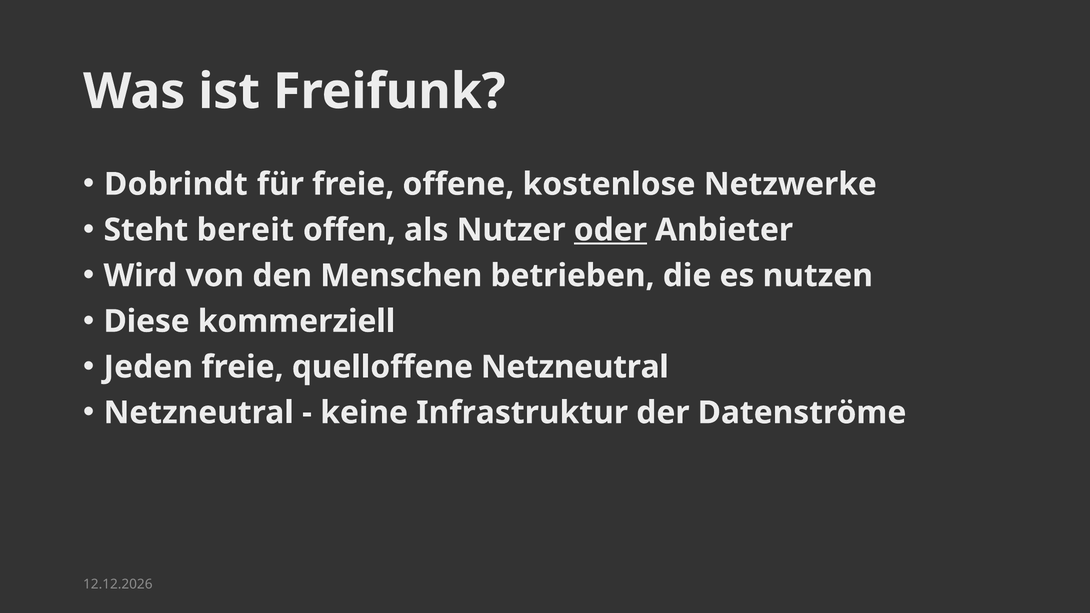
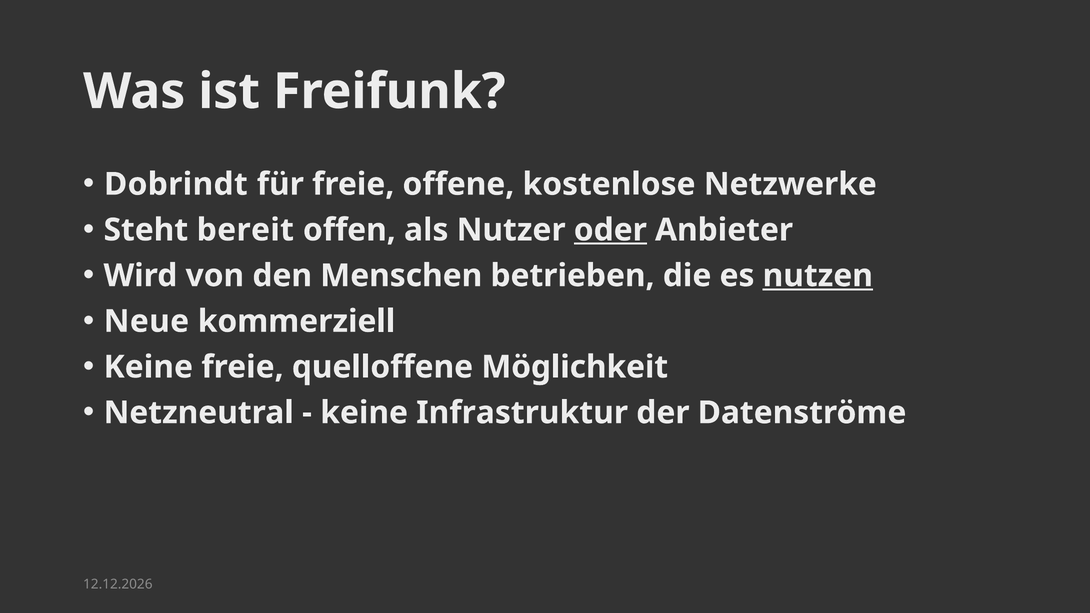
nutzen underline: none -> present (818, 276)
Diese: Diese -> Neue (146, 321)
Jeden: Jeden -> Keine (148, 367)
quelloffene Netzneutral: Netzneutral -> Möglichkeit (575, 367)
